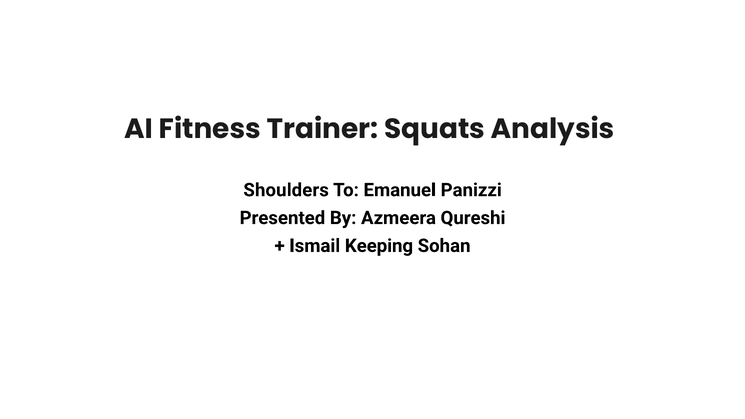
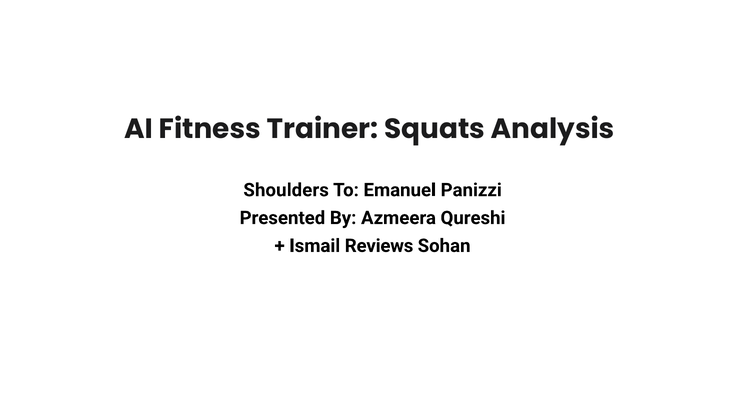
Keeping: Keeping -> Reviews (379, 246)
